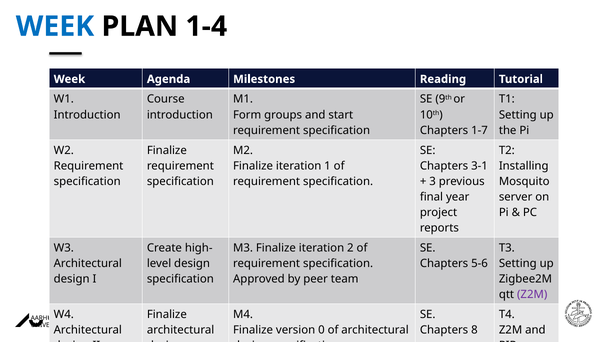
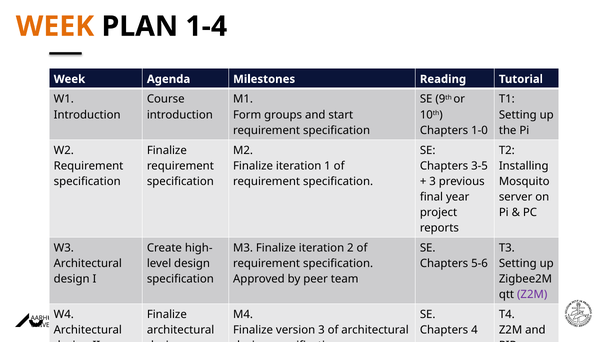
WEEK colour: blue -> orange (55, 26)
1-7: 1-7 -> 1-0 (479, 130)
3-1: 3-1 -> 3-5 (479, 166)
version 0: 0 -> 3 (321, 330)
8: 8 -> 4 (474, 330)
